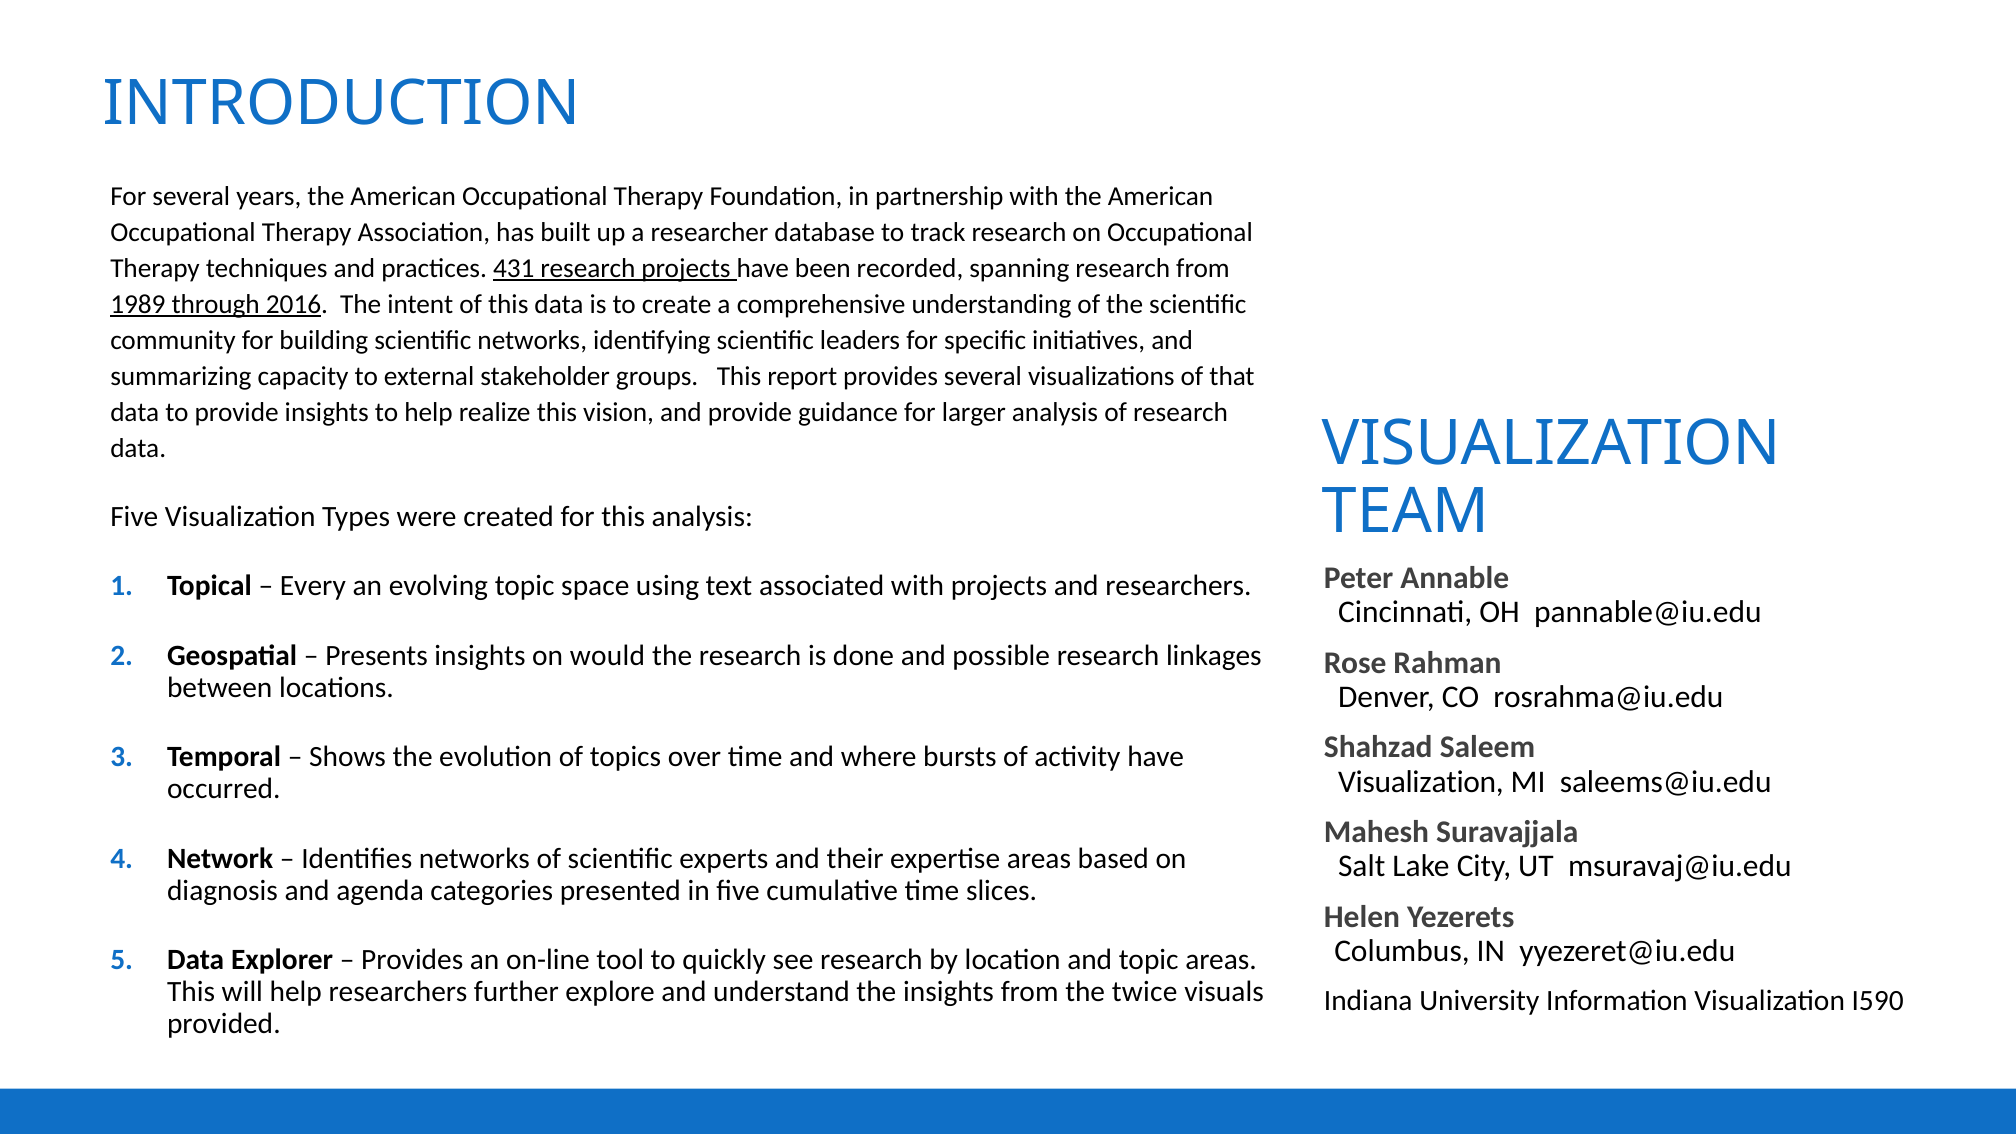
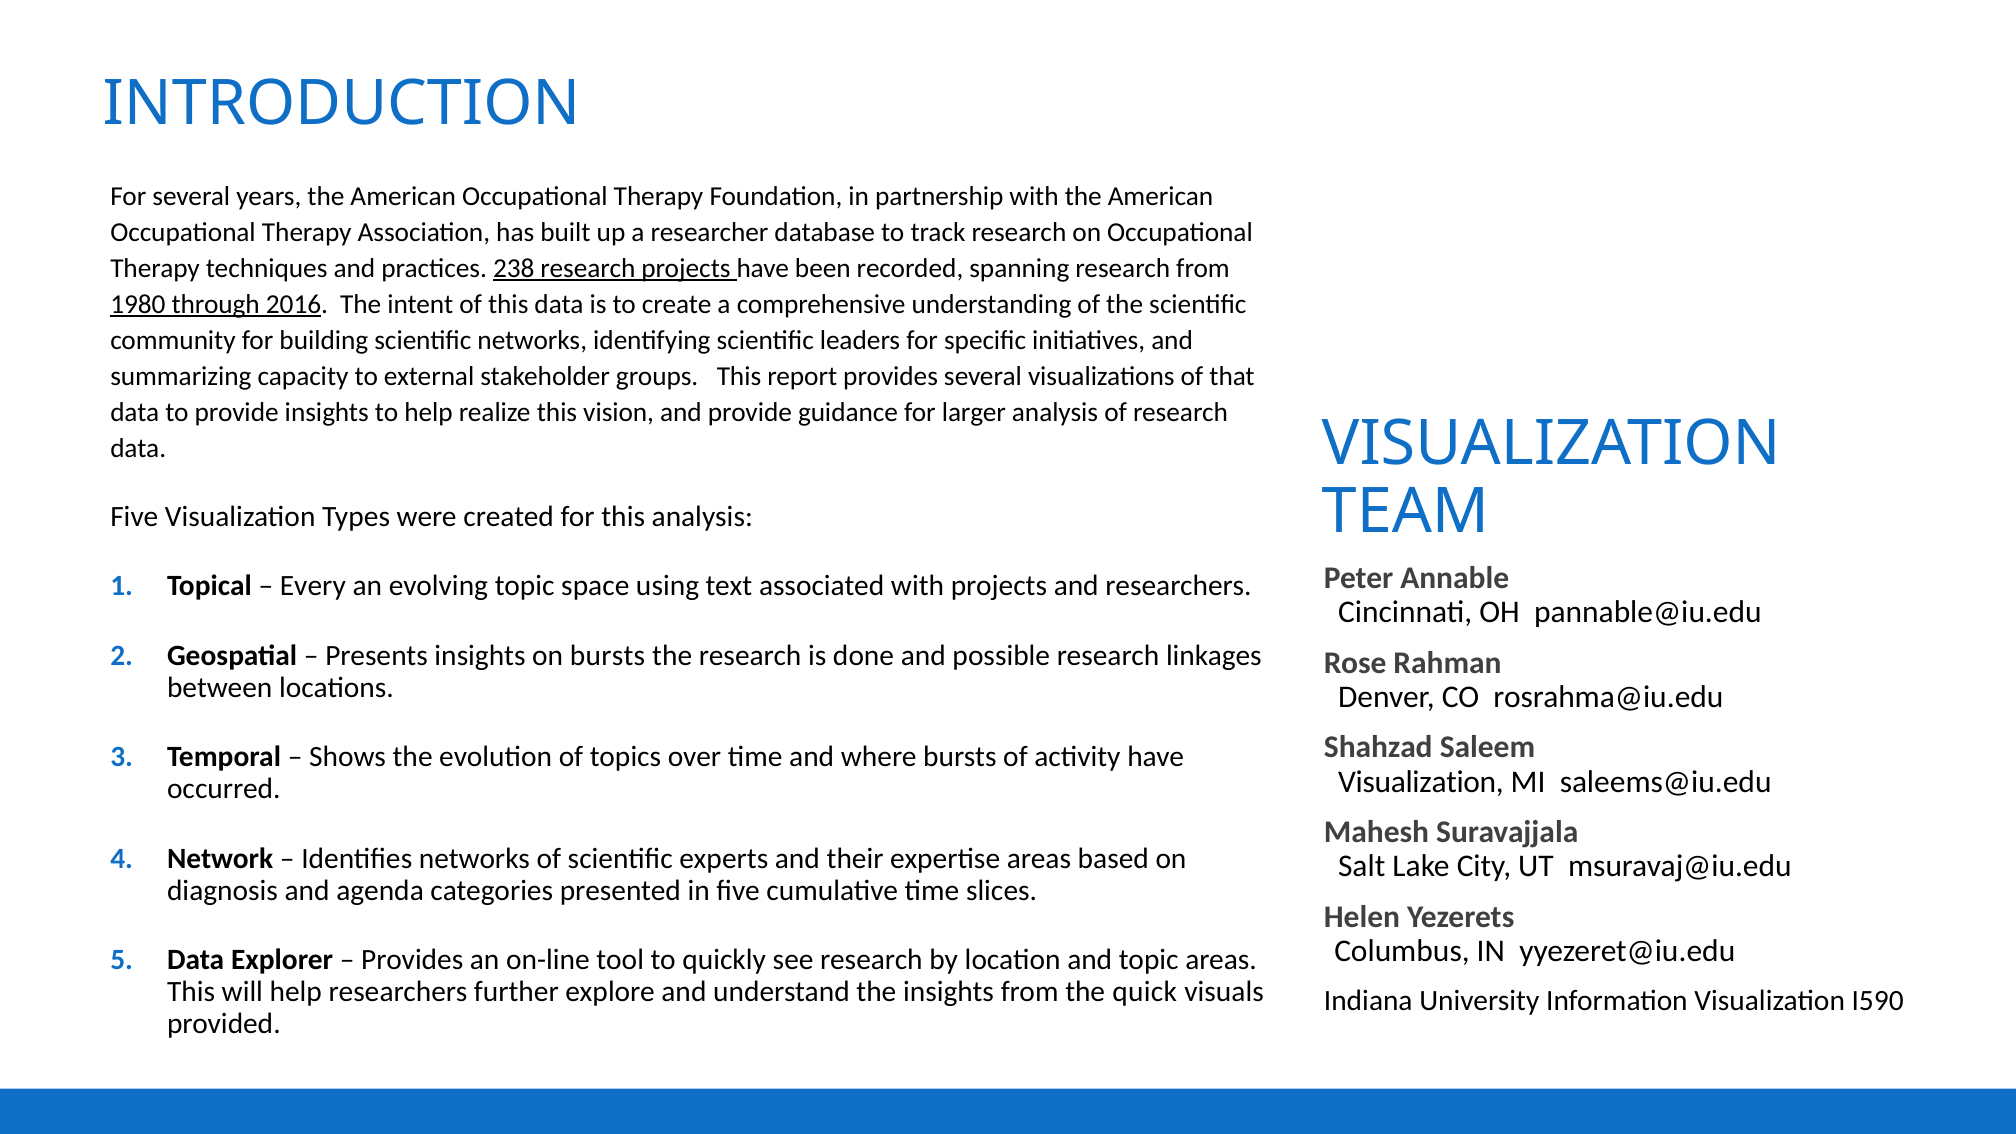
431: 431 -> 238 (514, 268)
1989: 1989 -> 1980 (138, 304)
on would: would -> bursts (607, 656)
twice: twice -> quick (1145, 992)
